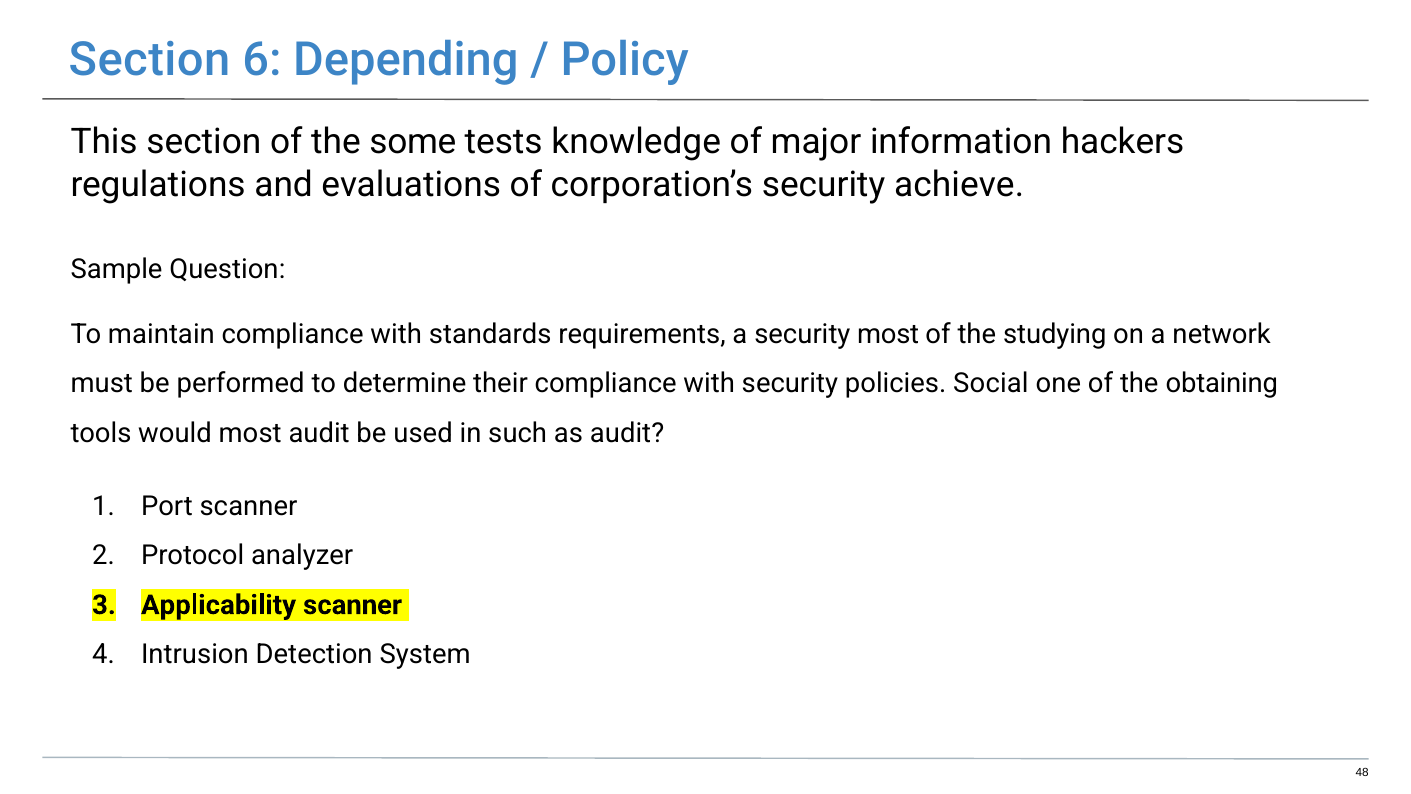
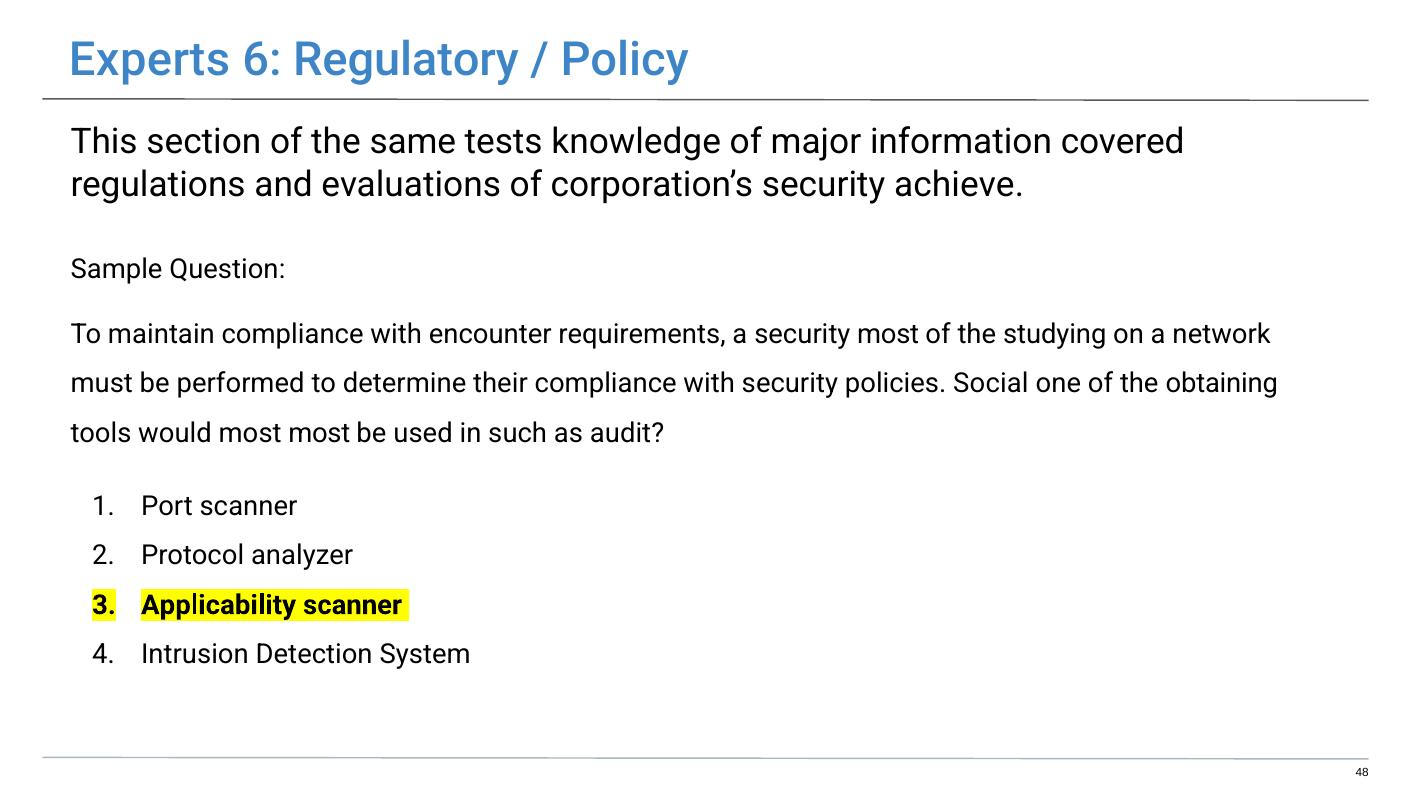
Section: Section -> Experts (149, 60)
Depending: Depending -> Regulatory (406, 60)
some: some -> same (413, 142)
hackers: hackers -> covered (1123, 142)
standards: standards -> encounter (490, 334)
most audit: audit -> most (319, 433)
